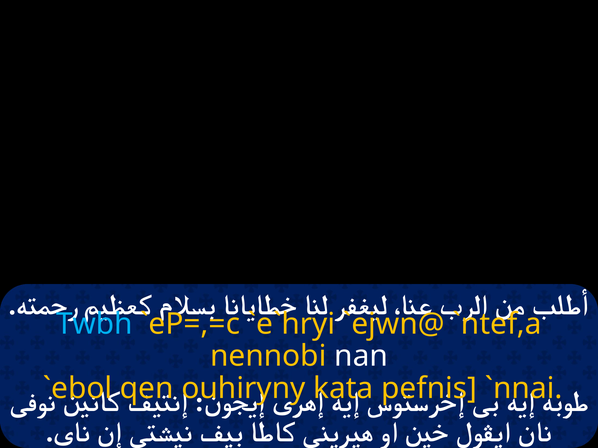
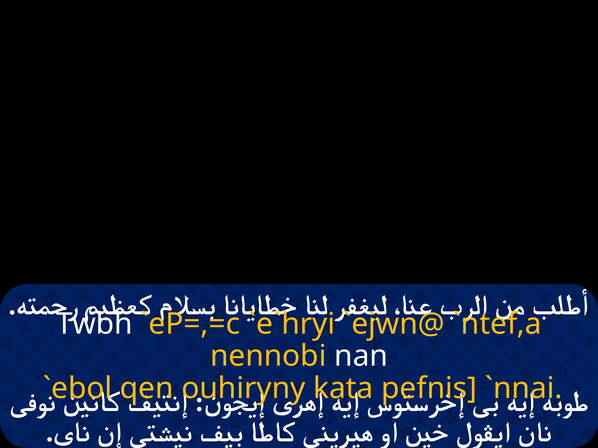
Twbh colour: light blue -> white (94, 324)
